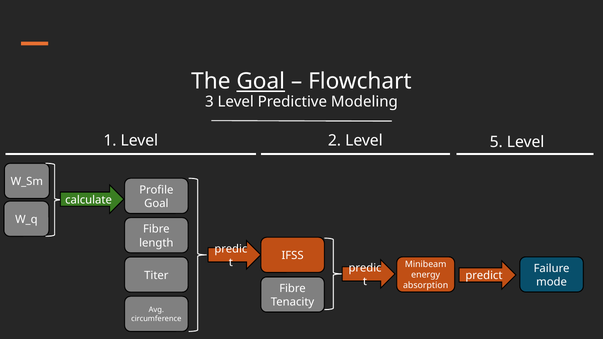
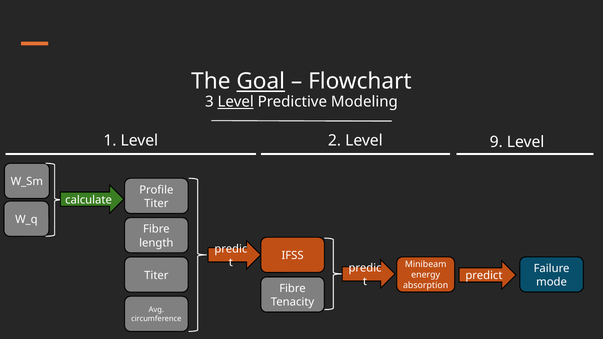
Level underline: none -> present (236, 102)
5: 5 -> 9 (496, 142)
Goal: Goal -> Titer (156, 204)
